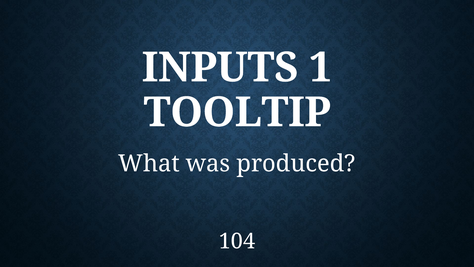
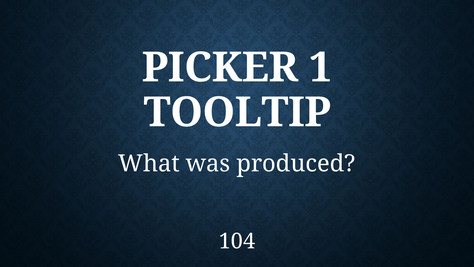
INPUTS: INPUTS -> PICKER (220, 68)
